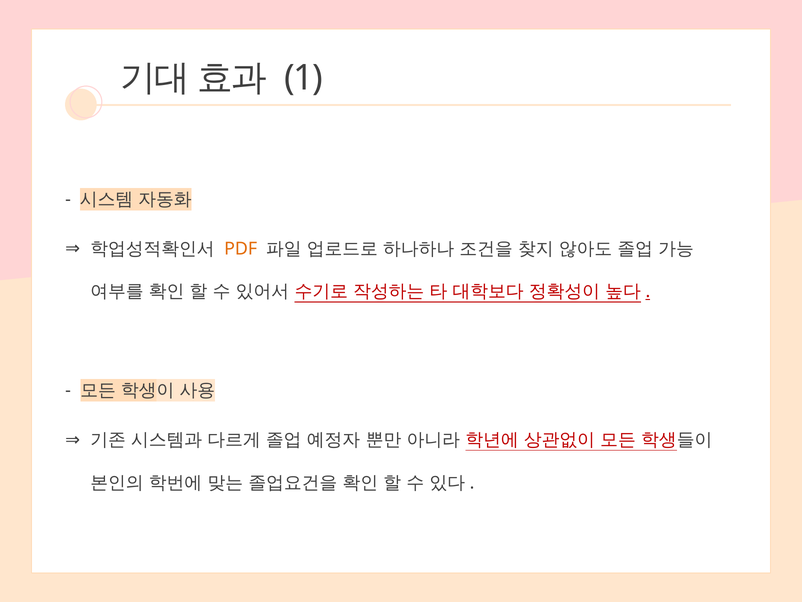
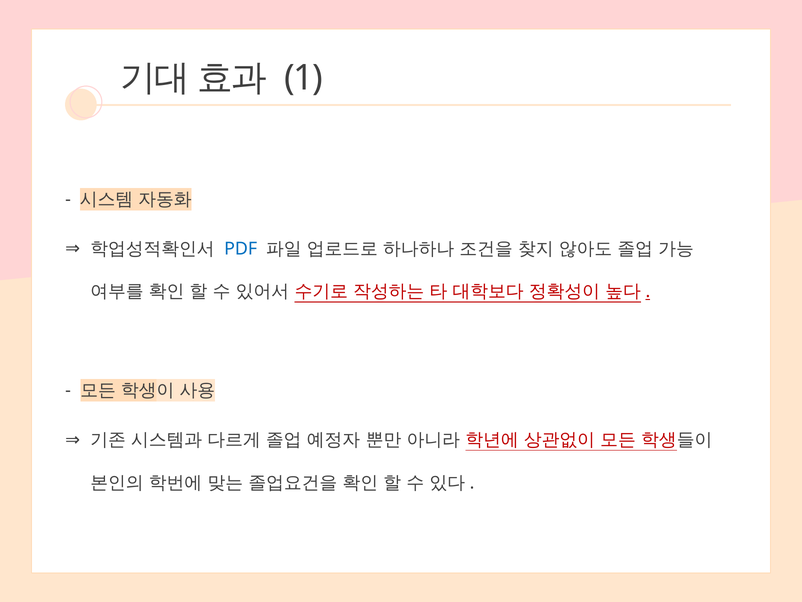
PDF colour: orange -> blue (241, 248)
